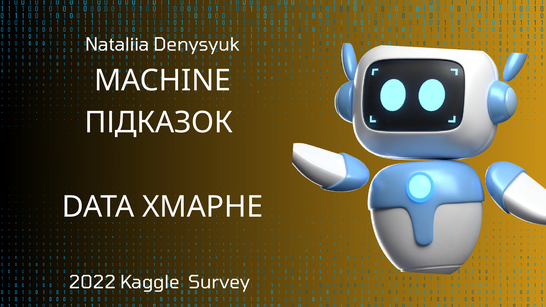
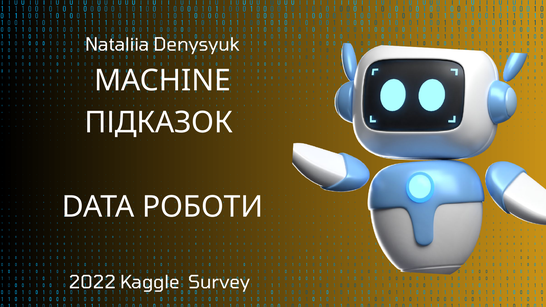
ХМАРНЕ: ХМАРНЕ -> РОБОТИ (203, 207)
